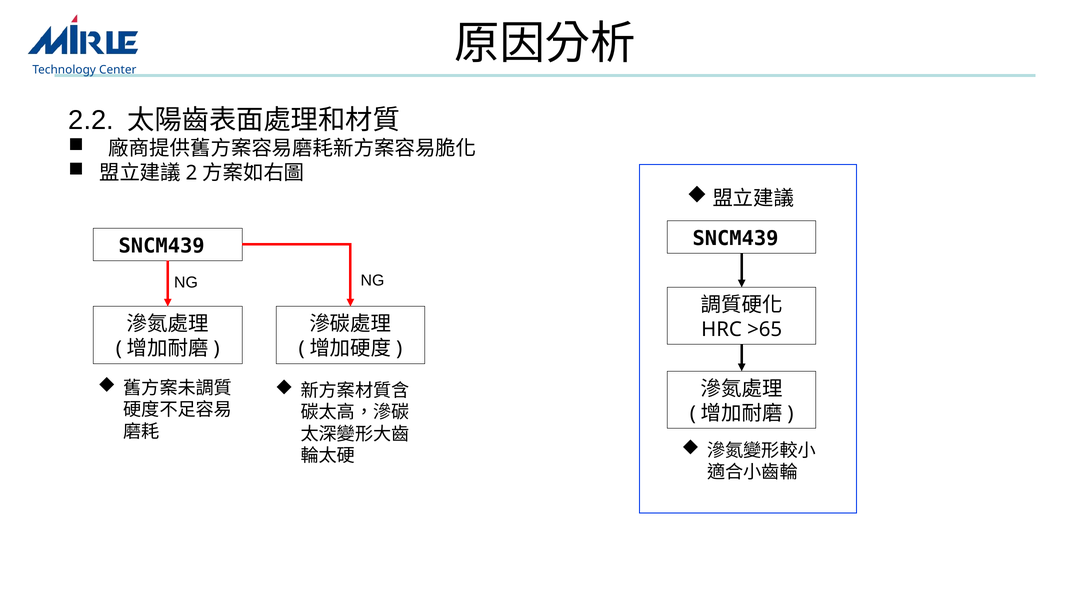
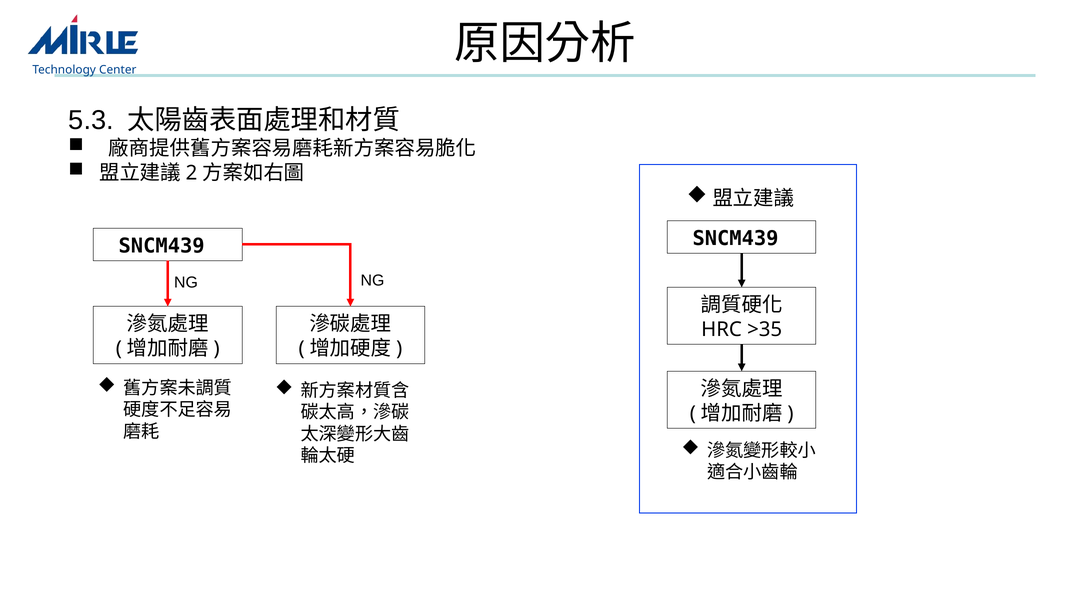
2.2: 2.2 -> 5.3 (91, 120)
>65: >65 -> >35 (765, 330)
